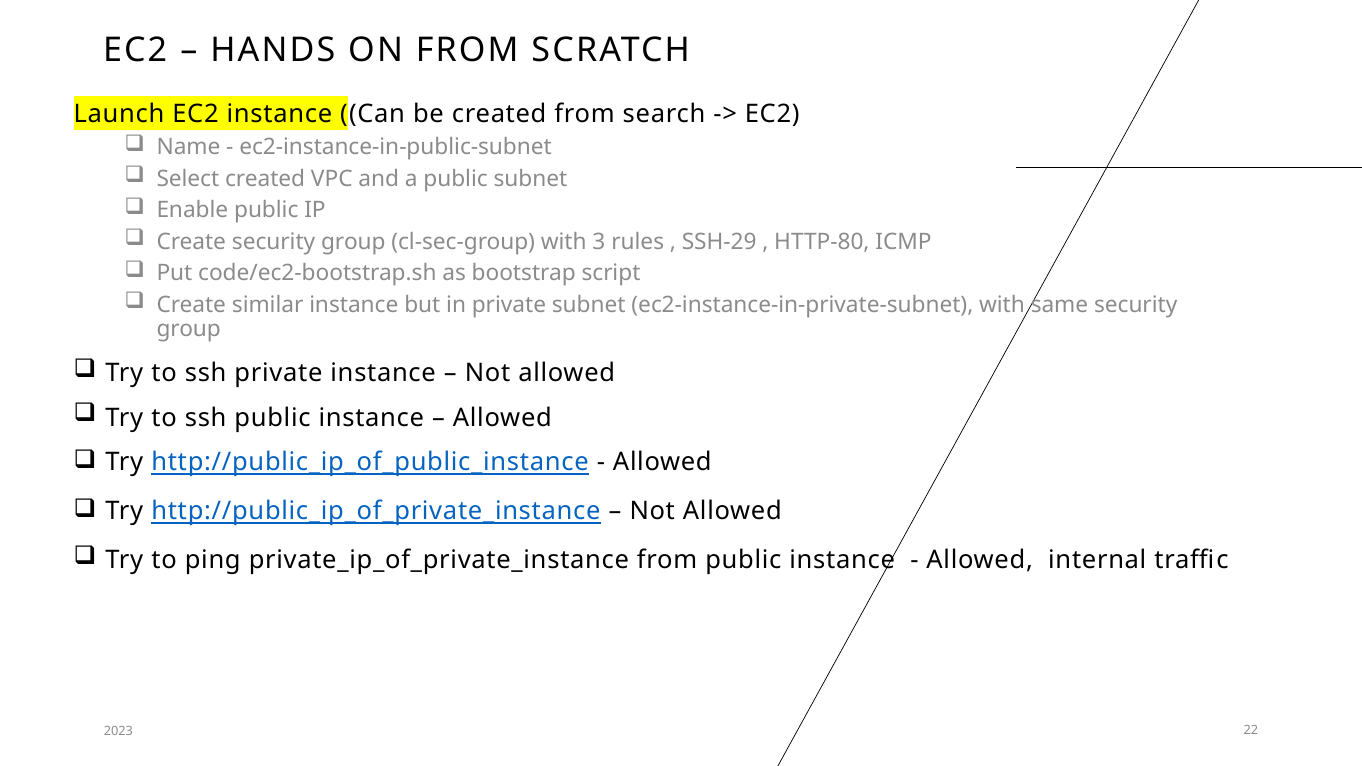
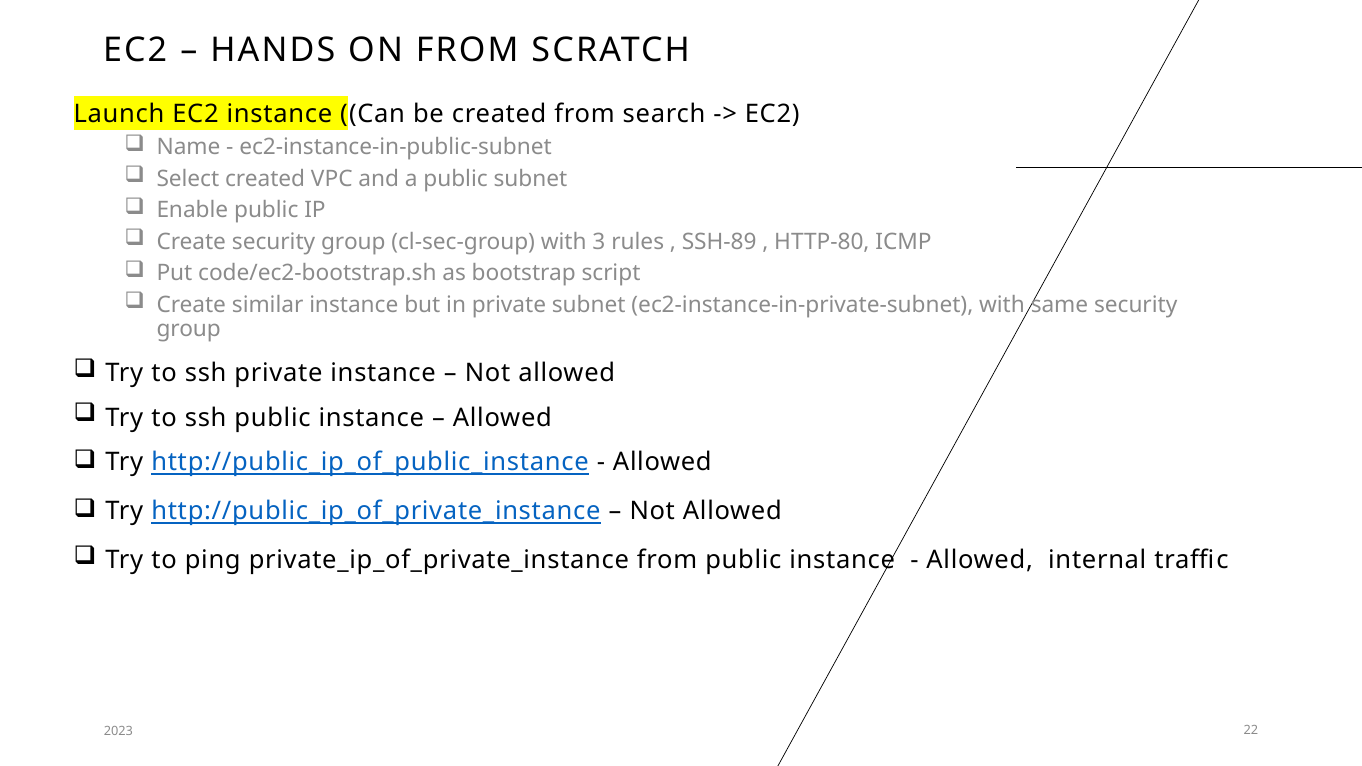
SSH-29: SSH-29 -> SSH-89 (719, 242)
